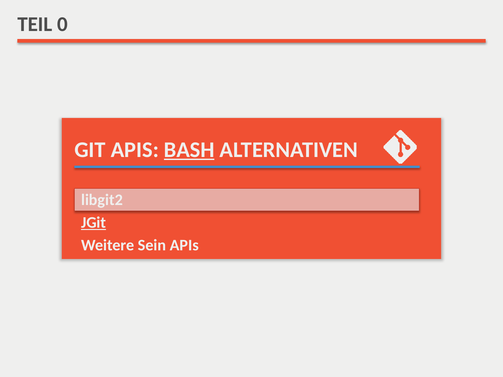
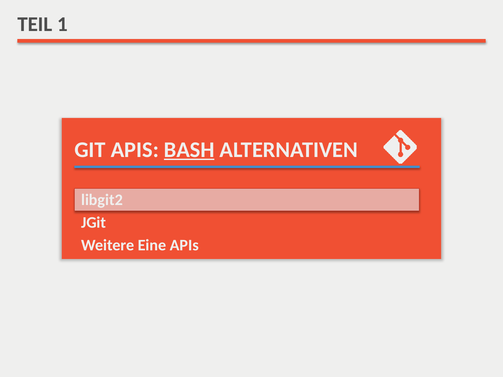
0: 0 -> 1 (62, 24)
JGit underline: present -> none (94, 223)
Sein: Sein -> Eine (152, 245)
